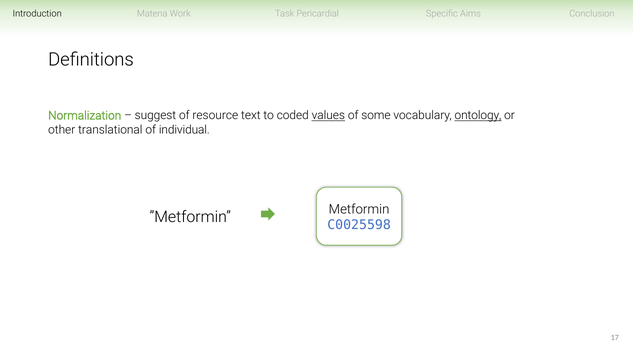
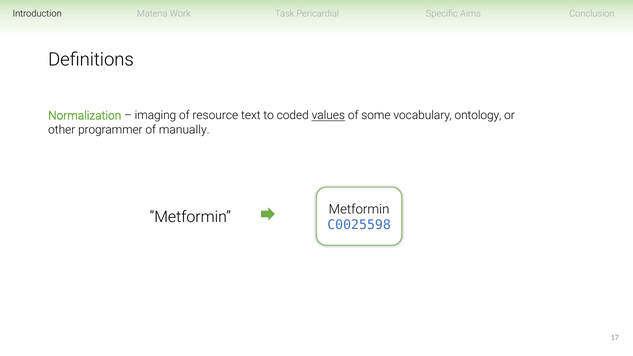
suggest: suggest -> imaging (155, 116)
ontology underline: present -> none (478, 116)
translational: translational -> programmer (110, 130)
individual: individual -> manually (184, 130)
